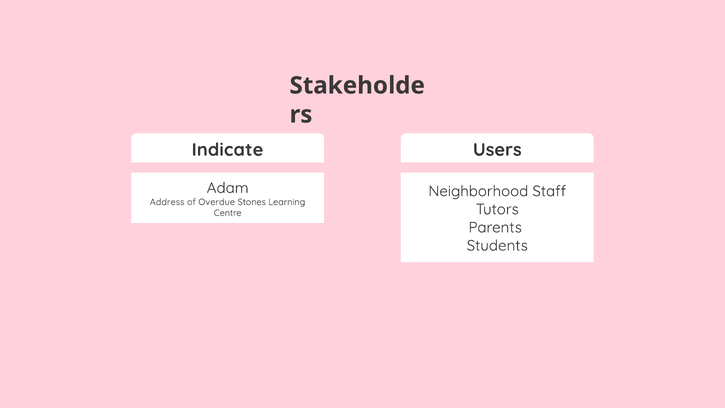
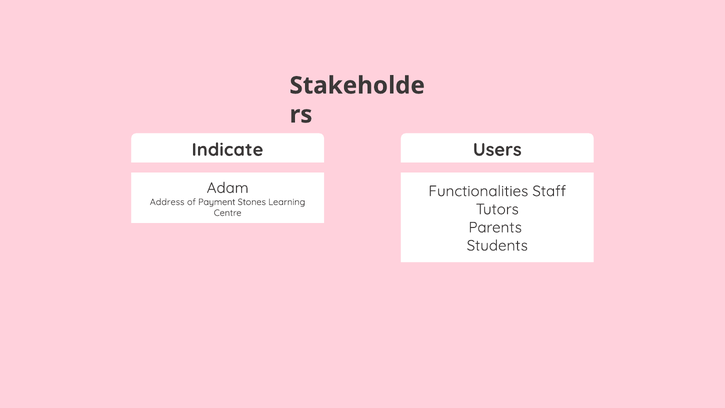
Neighborhood: Neighborhood -> Functionalities (478, 191)
Overdue: Overdue -> Payment (217, 202)
